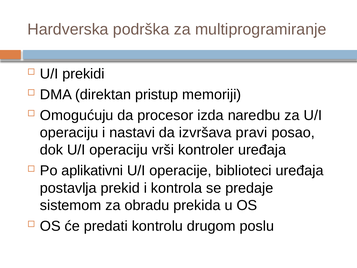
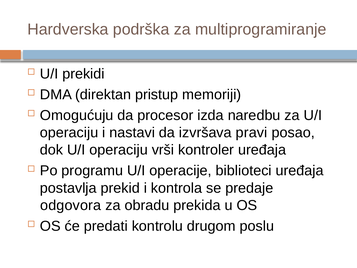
aplikativni: aplikativni -> programu (92, 171)
sistemom: sistemom -> odgovora (71, 205)
